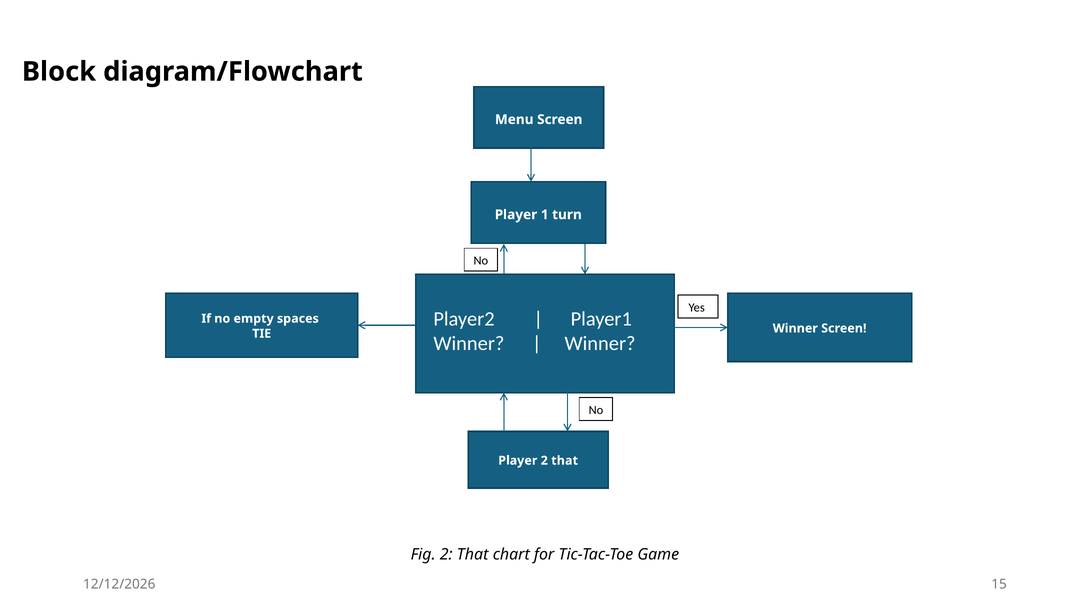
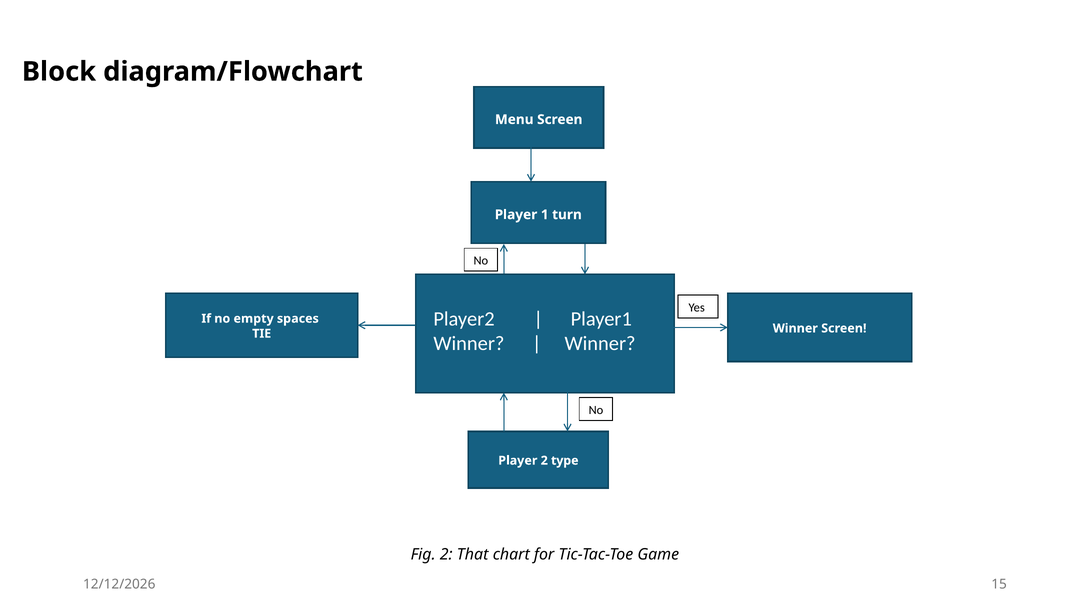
Player 2 that: that -> type (565, 461)
